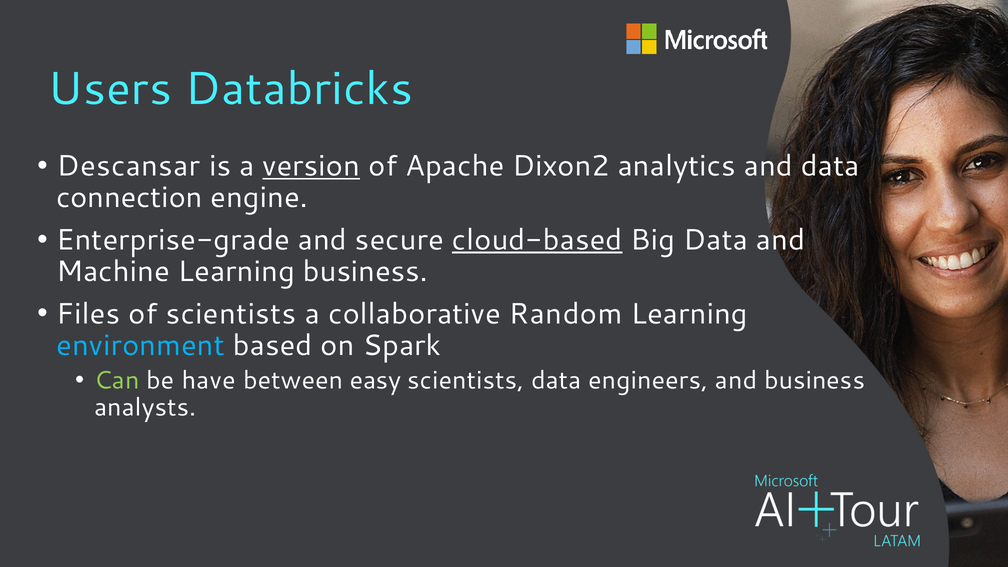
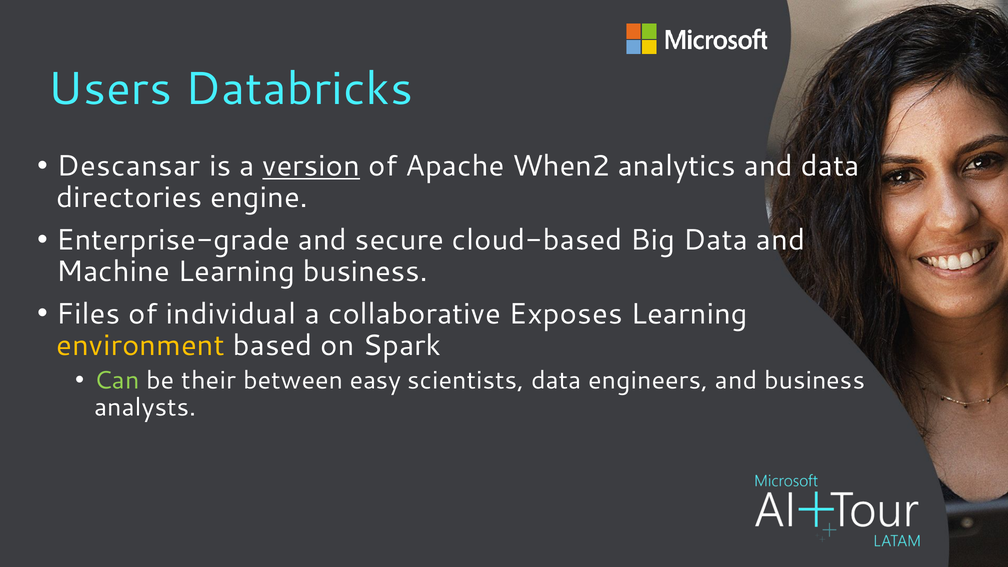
Dixon2: Dixon2 -> When2 (561, 166)
connection: connection -> directories (129, 198)
cloud-based underline: present -> none (537, 240)
of scientists: scientists -> individual (231, 314)
Random: Random -> Exposes (566, 314)
environment colour: light blue -> yellow (141, 346)
have: have -> their (209, 380)
